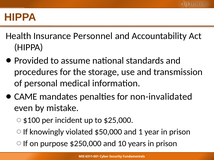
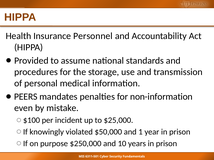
CAME: CAME -> PEERS (26, 97)
non-invalidated: non-invalidated -> non-information (161, 97)
